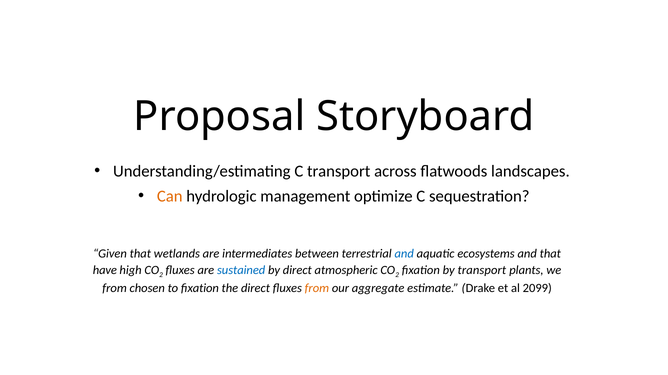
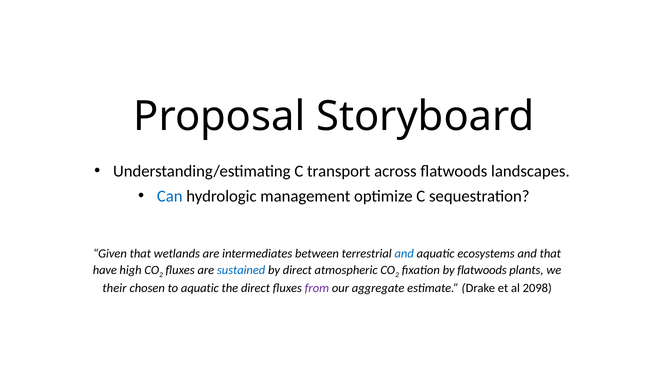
Can colour: orange -> blue (170, 196)
by transport: transport -> flatwoods (482, 271)
from: from -> their (115, 289)
to ﬁxation: ﬁxation -> aquatic (200, 289)
from colour: orange -> purple (317, 289)
2099: 2099 -> 2098 (537, 289)
